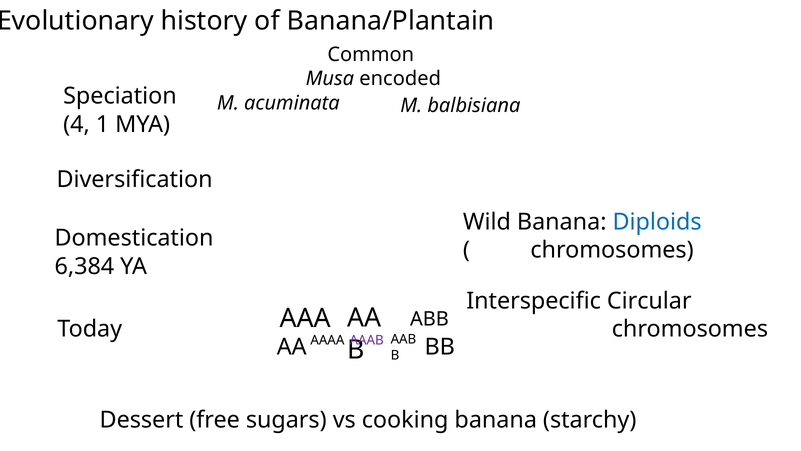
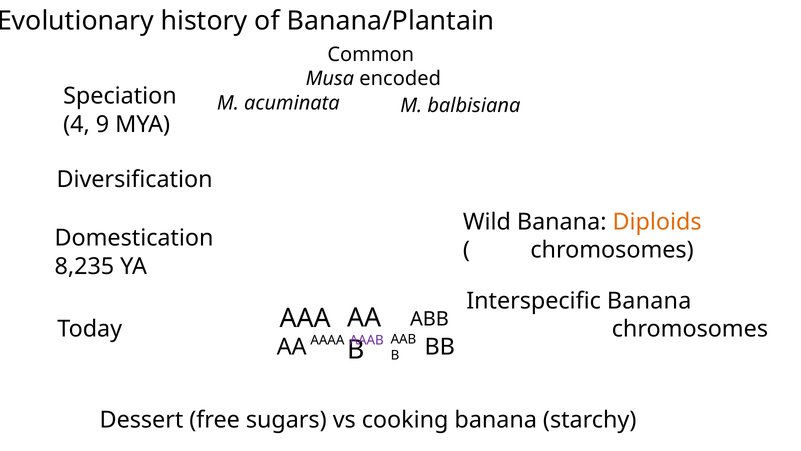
1: 1 -> 9 (103, 124)
Diploids colour: blue -> orange (657, 222)
6,384: 6,384 -> 8,235 (84, 266)
Interspecific Circular: Circular -> Banana (649, 301)
